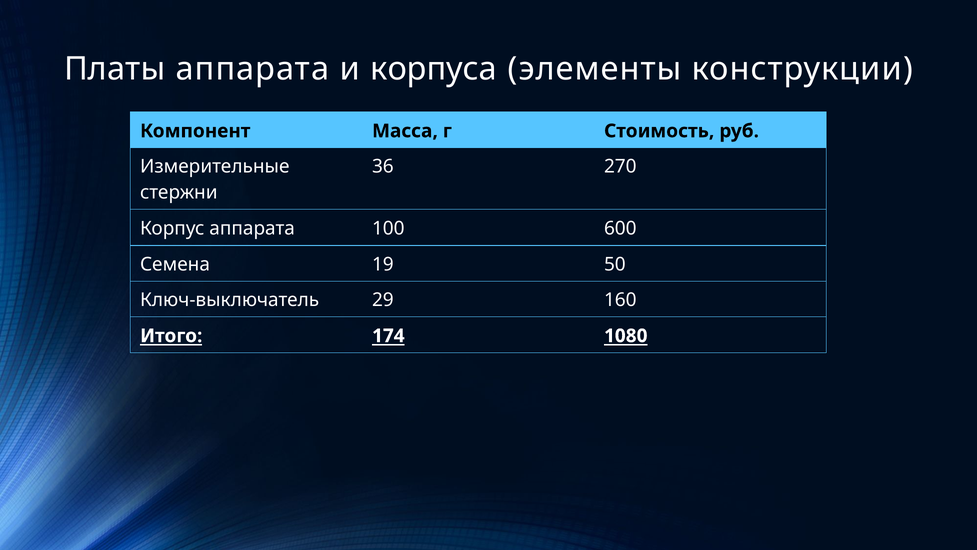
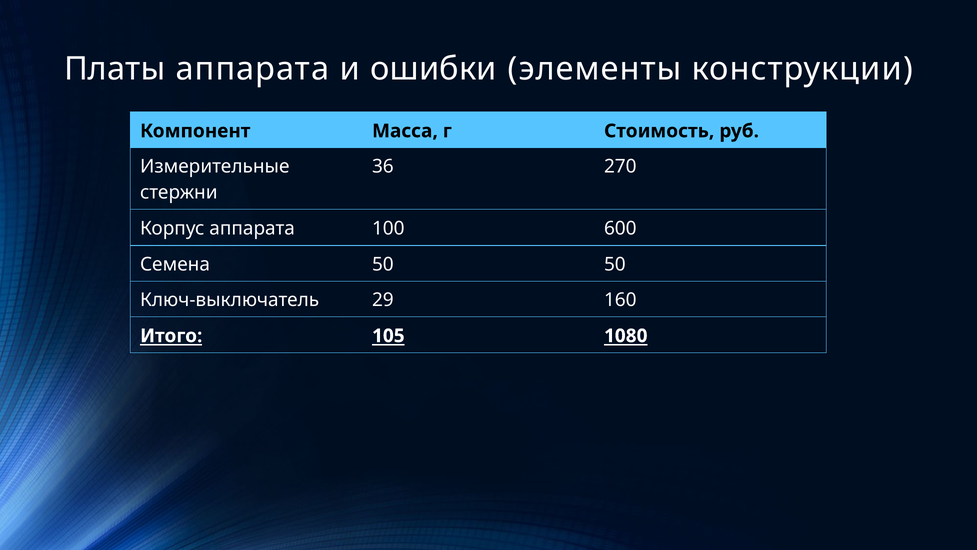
корпуса: корпуса -> ошибки (434, 69)
Семена 19: 19 -> 50 (383, 264)
174: 174 -> 105 (388, 336)
